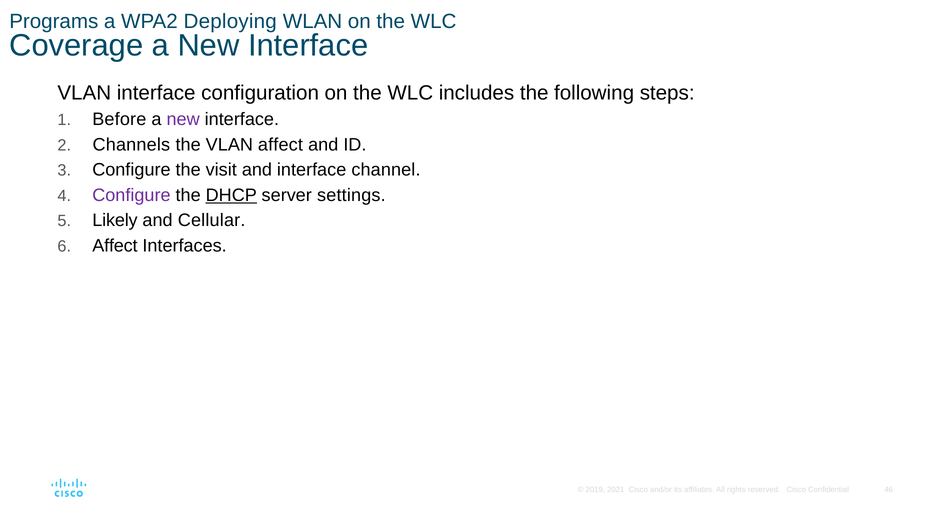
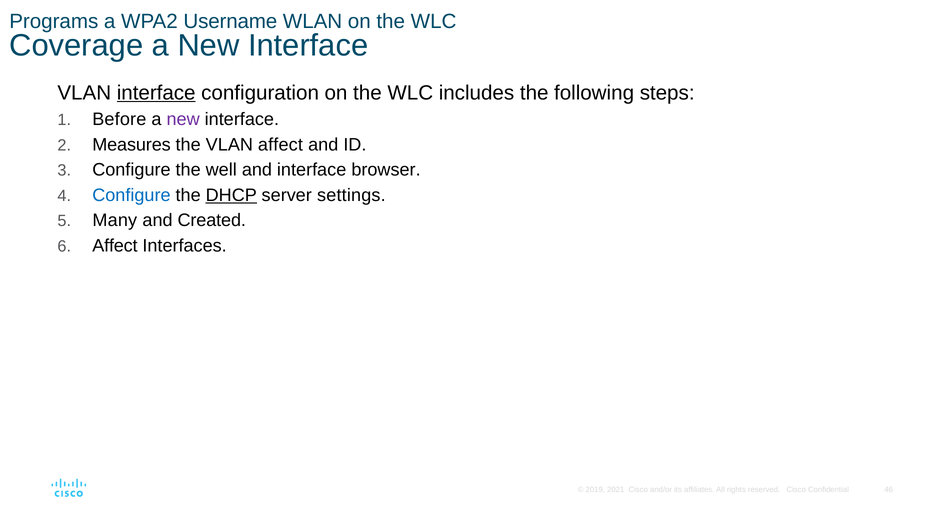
Deploying: Deploying -> Username (230, 21)
interface underline: none -> present (156, 93)
Channels: Channels -> Measures (131, 145)
visit: visit -> well (221, 170)
channel: channel -> browser (386, 170)
Configure colour: purple -> blue (131, 195)
Likely: Likely -> Many (115, 220)
Cellular: Cellular -> Created (212, 220)
